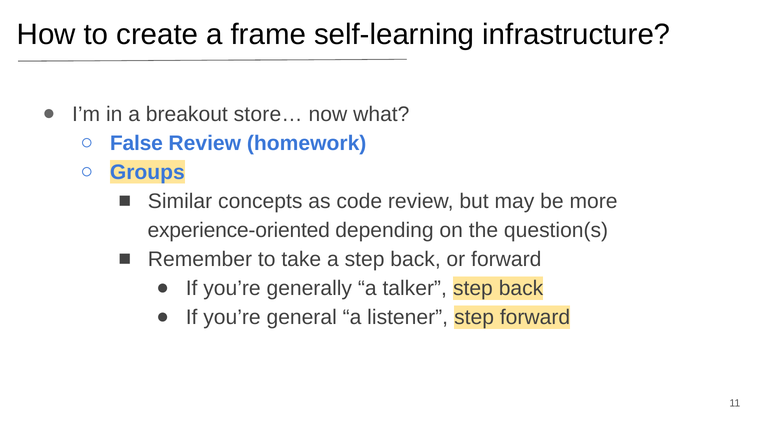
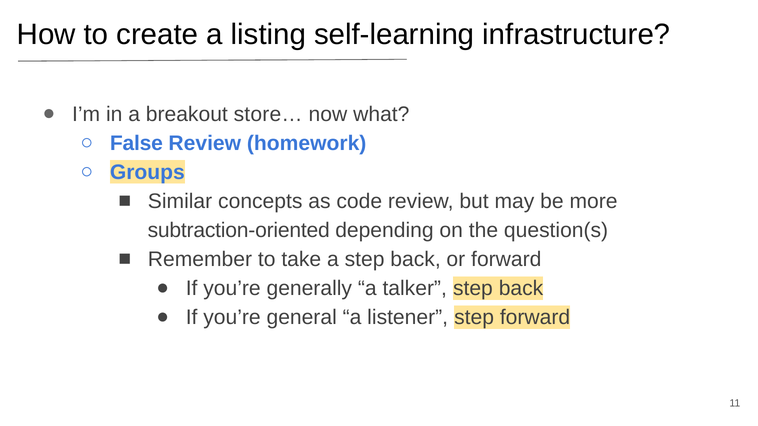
frame: frame -> listing (268, 35)
experience-oriented: experience-oriented -> subtraction-oriented (239, 231)
